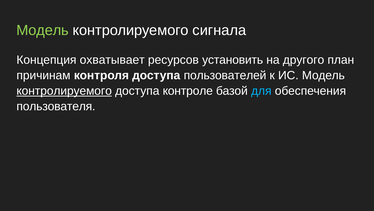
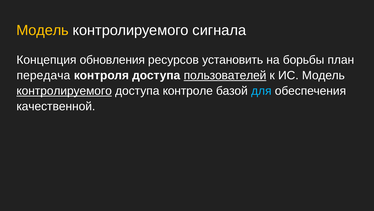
Модель colour: light green -> yellow (43, 30)
охватывает: охватывает -> обновления (112, 60)
другого: другого -> борьбы (304, 60)
причинам: причинам -> передача (43, 75)
пользователей underline: none -> present (225, 75)
пользователя: пользователя -> качественной (56, 106)
